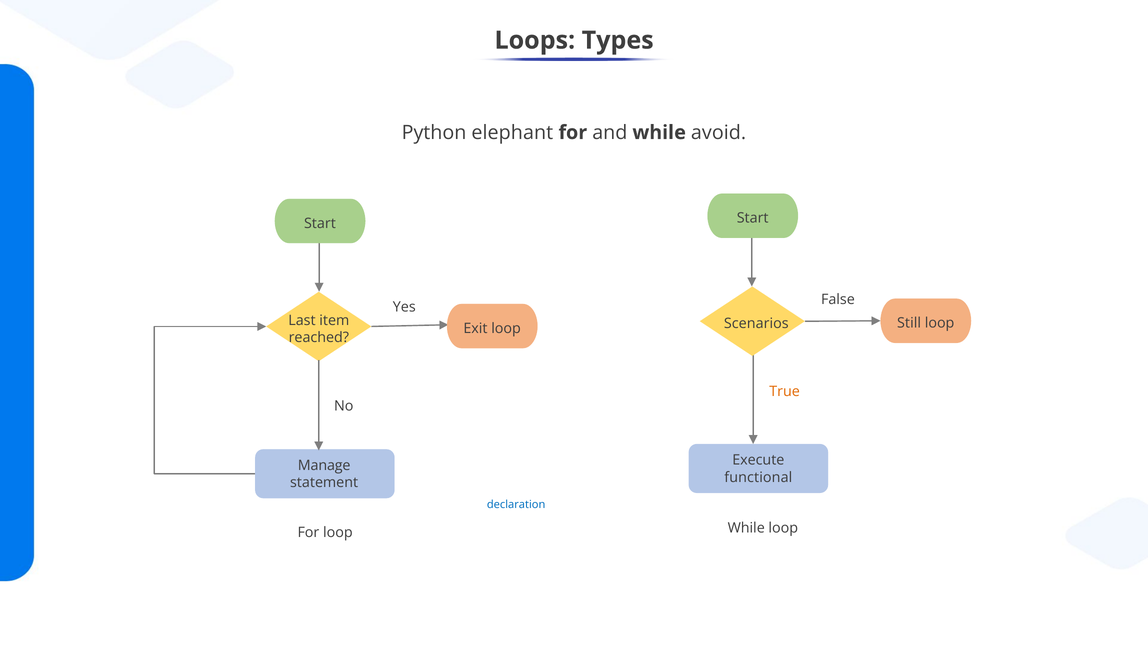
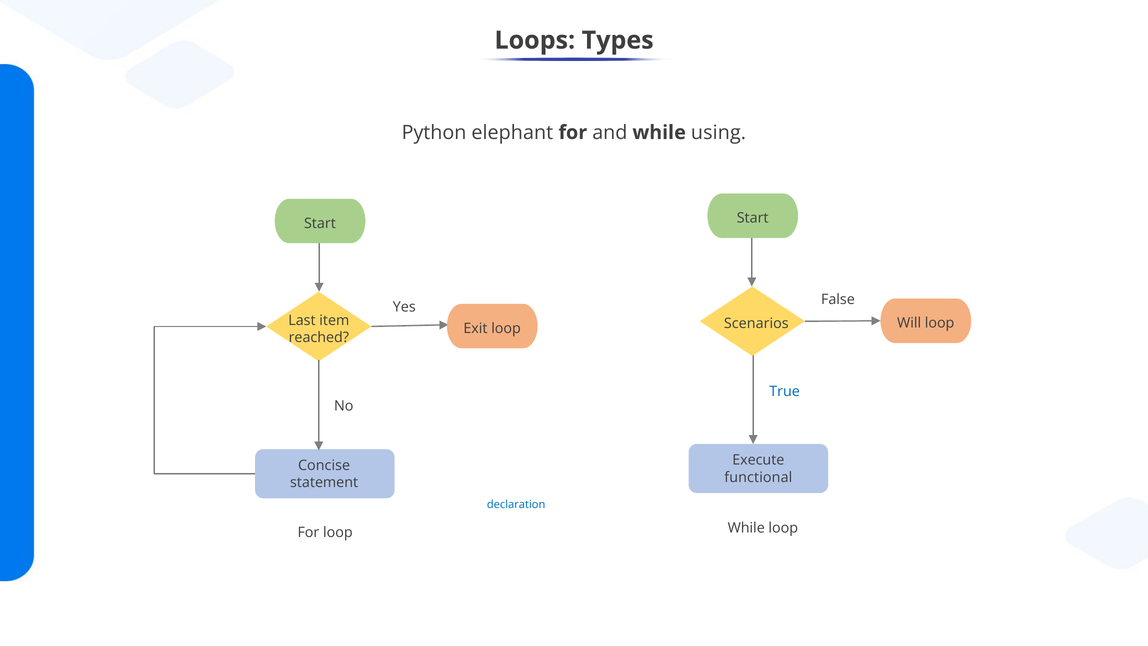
avoid: avoid -> using (719, 133)
Still: Still -> Will (909, 323)
True colour: orange -> blue (785, 391)
Manage: Manage -> Concise (324, 465)
